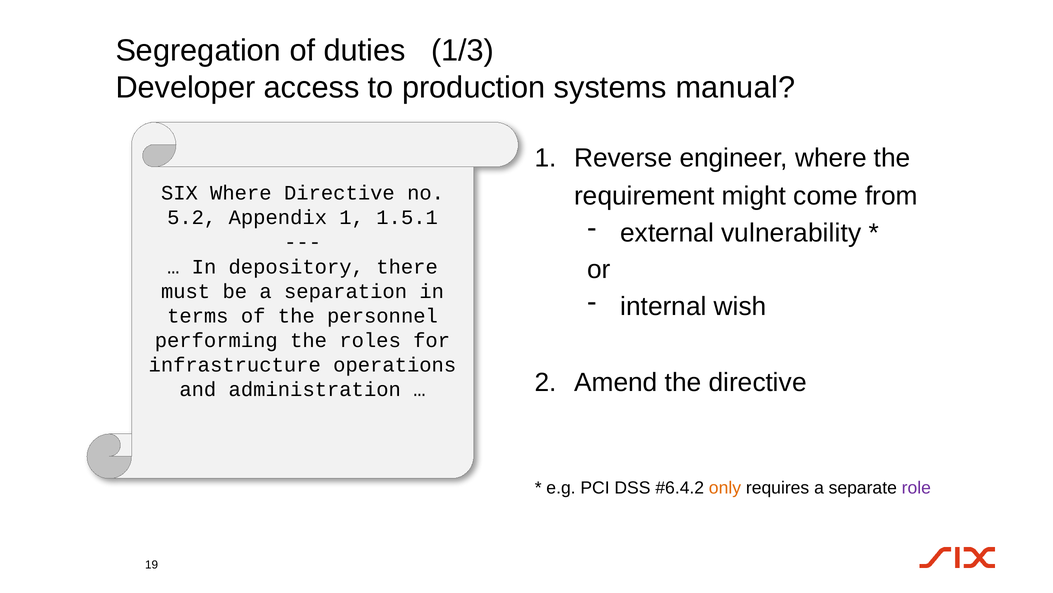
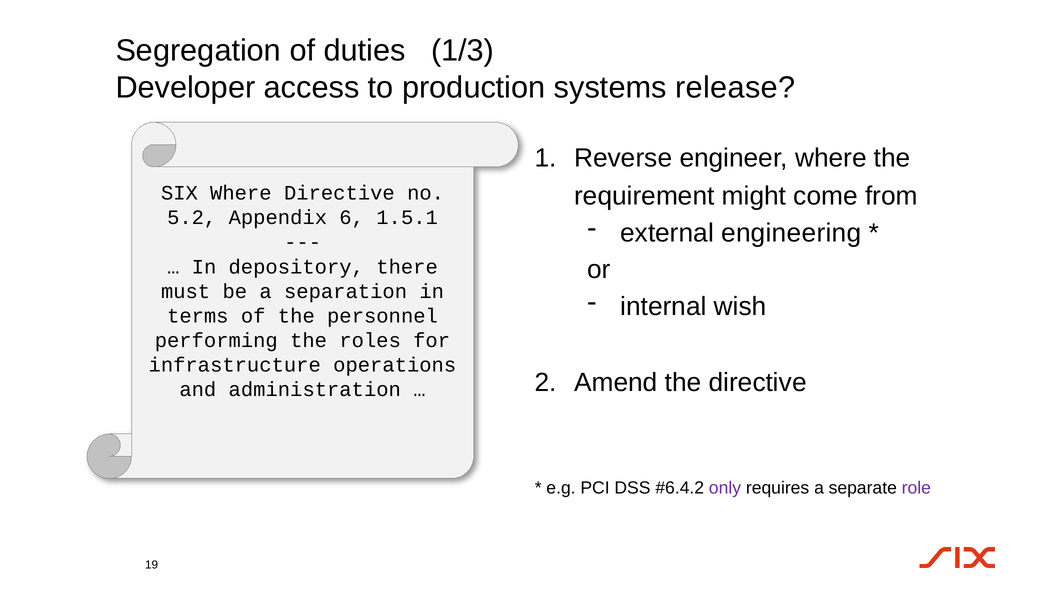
manual: manual -> release (735, 88)
Appendix 1: 1 -> 6 (352, 218)
vulnerability: vulnerability -> engineering (791, 233)
only colour: orange -> purple (725, 488)
